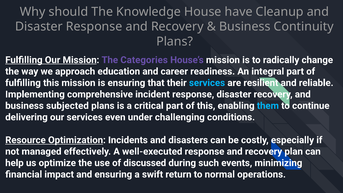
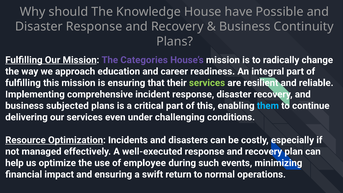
Cleanup: Cleanup -> Possible (280, 12)
services colour: light blue -> light green (207, 83)
discussed: discussed -> employee (145, 163)
